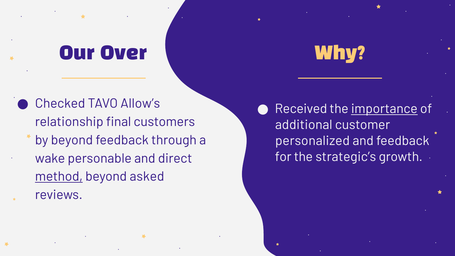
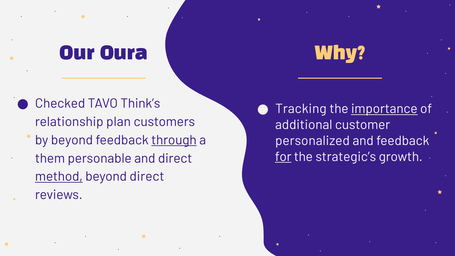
Over: Over -> Oura (124, 53)
Allow’s: Allow’s -> Think’s (140, 103)
Received: Received -> Tracking (301, 109)
final: final -> plan (118, 122)
through underline: none -> present (174, 140)
for underline: none -> present (283, 157)
wake: wake -> them (50, 158)
beyond asked: asked -> direct (147, 177)
